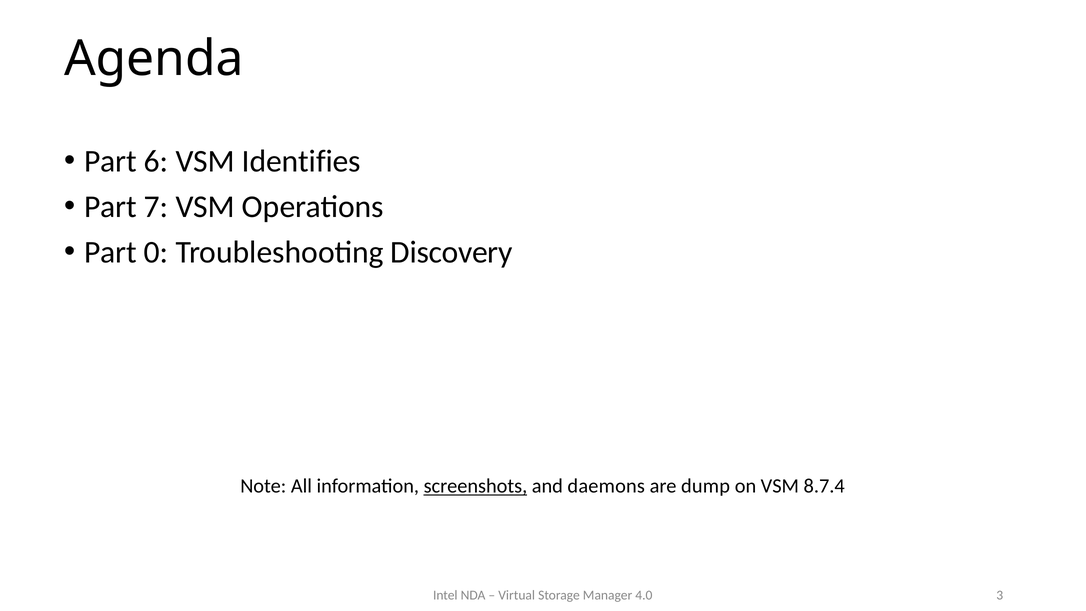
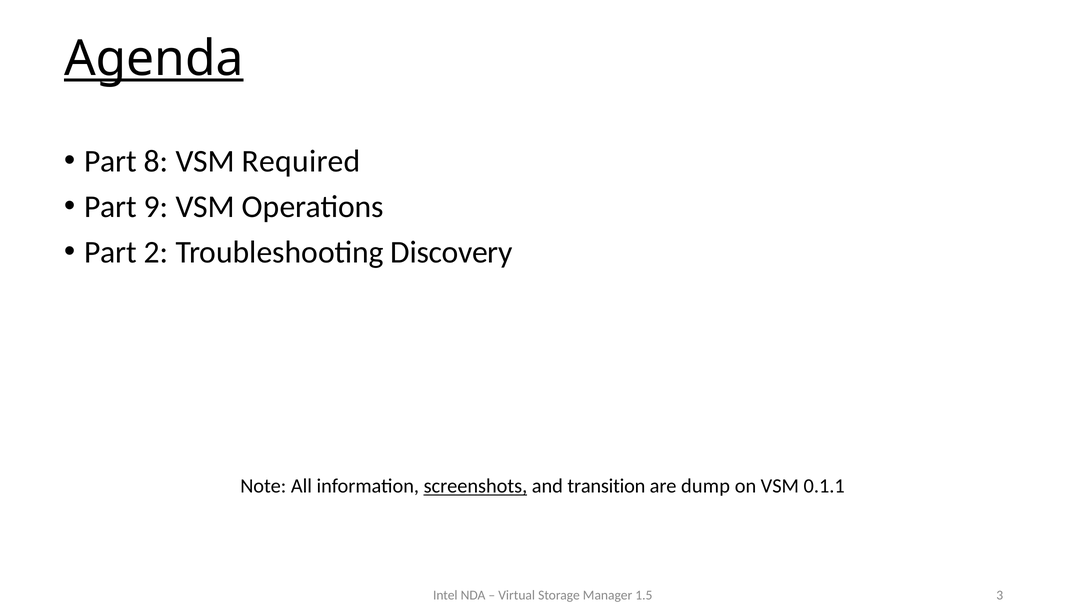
Agenda underline: none -> present (154, 59)
6: 6 -> 8 (156, 161)
Identifies: Identifies -> Required (301, 161)
7: 7 -> 9 (156, 207)
0: 0 -> 2 (156, 252)
daemons: daemons -> transition (606, 486)
8.7.4: 8.7.4 -> 0.1.1 (824, 486)
4.0: 4.0 -> 1.5 (644, 595)
